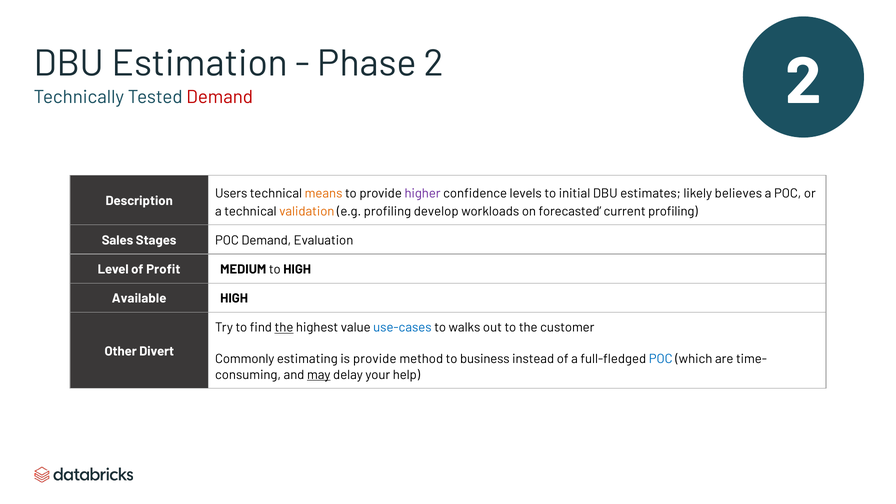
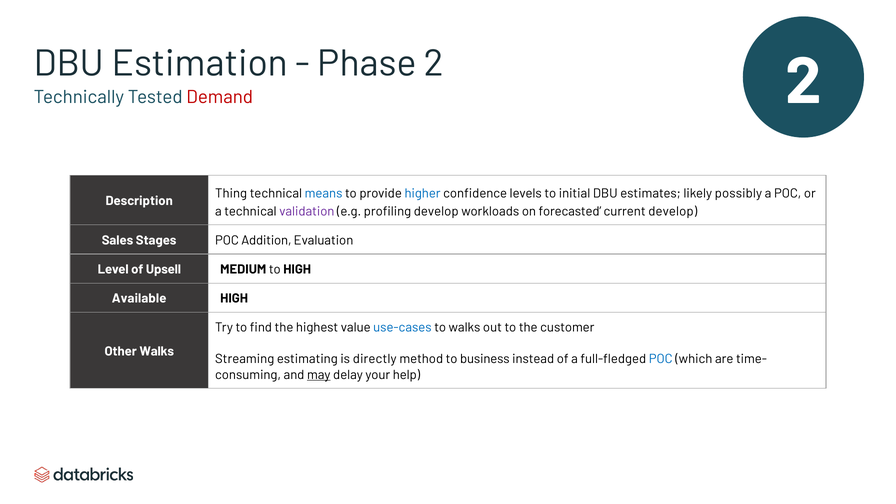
Users: Users -> Thing (231, 193)
means colour: orange -> blue (324, 193)
higher colour: purple -> blue (423, 193)
believes: believes -> possibly (738, 193)
validation colour: orange -> purple (307, 211)
current profiling: profiling -> develop (673, 211)
POC Demand: Demand -> Addition (266, 240)
Profit: Profit -> Upsell (163, 269)
the underline: present -> none (284, 328)
Other Divert: Divert -> Walks (157, 351)
Commonly: Commonly -> Streaming (245, 359)
is provide: provide -> directly (375, 359)
